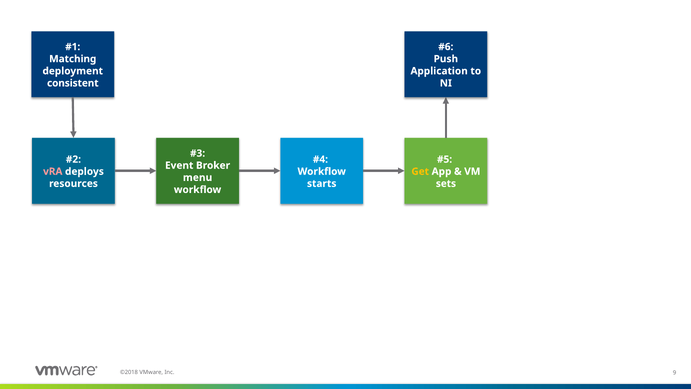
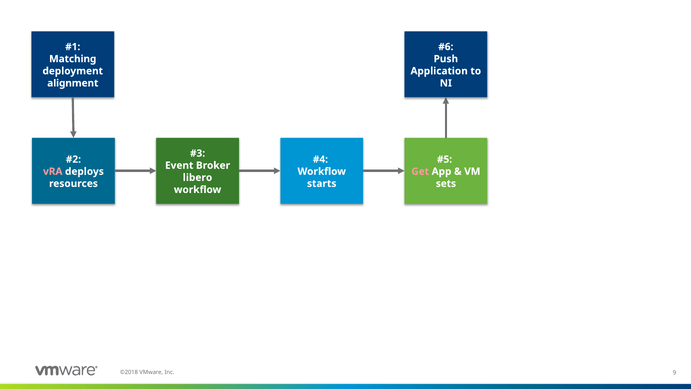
consistent: consistent -> alignment (73, 83)
Get colour: yellow -> pink (420, 171)
menu: menu -> libero (198, 177)
